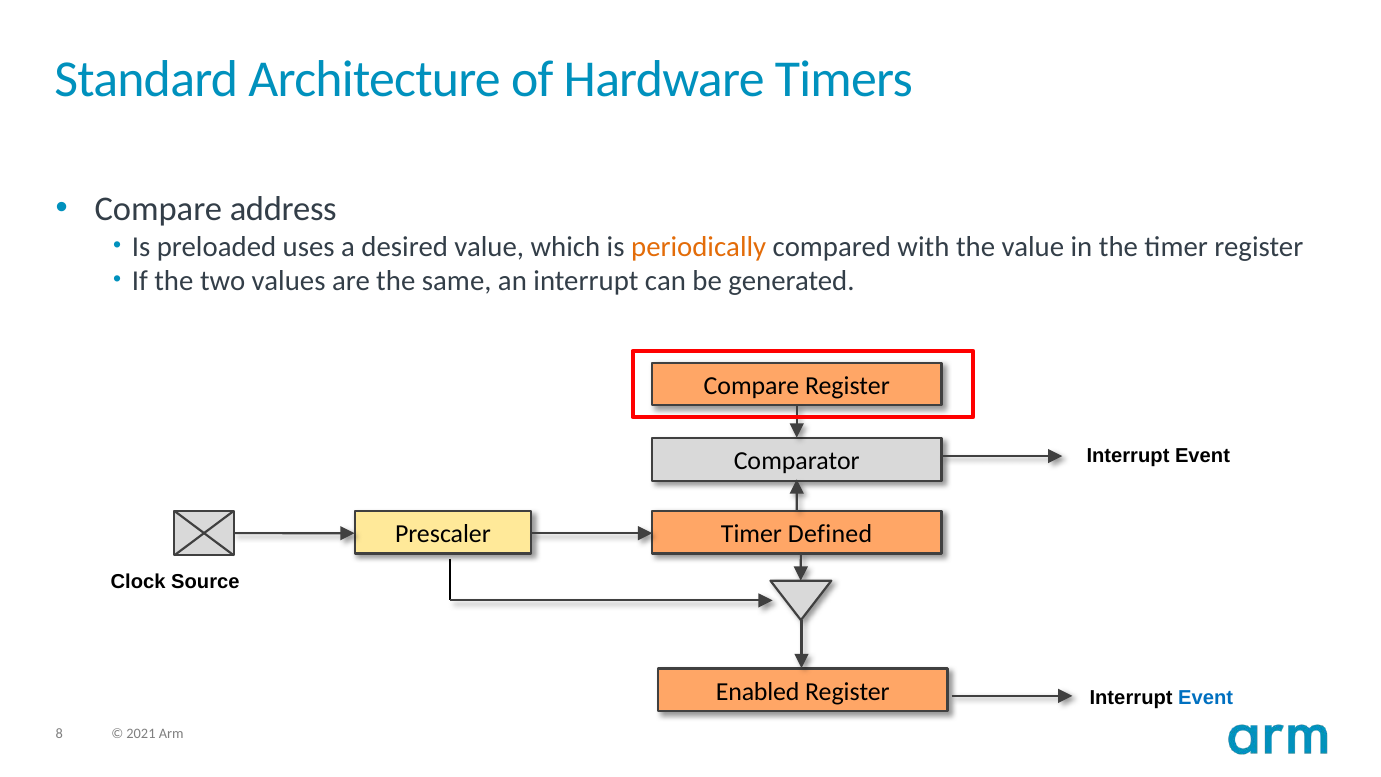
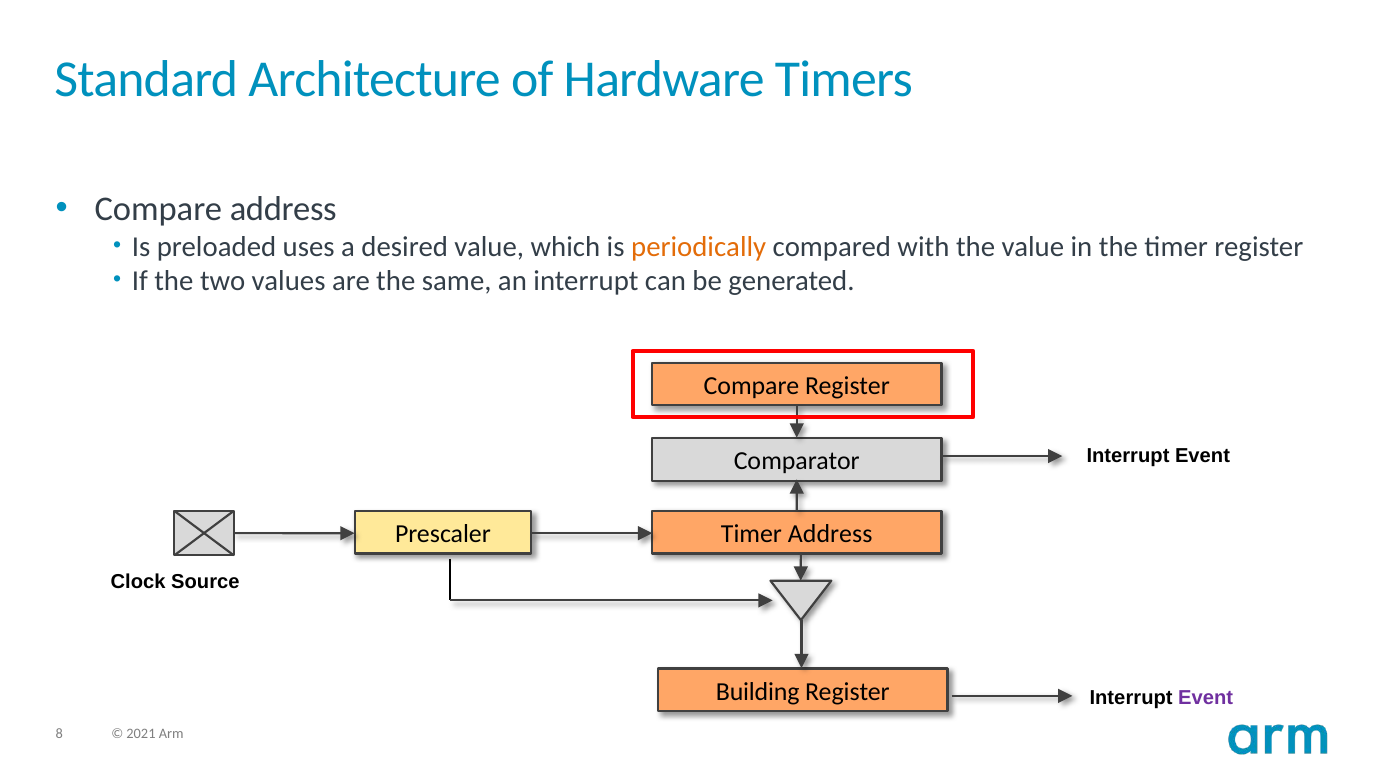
Timer Defined: Defined -> Address (830, 534)
Enabled: Enabled -> Building (758, 691)
Event colour: blue -> purple (1206, 698)
